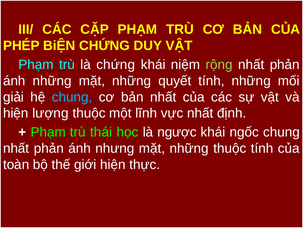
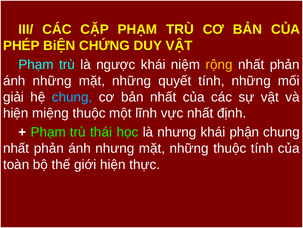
là chứng: chứng -> ngược (116, 64)
rộng colour: light green -> yellow (219, 64)
lượng: lượng -> miệng (51, 113)
là ngược: ngược -> nhưng (177, 132)
ngốc: ngốc -> phận (244, 132)
